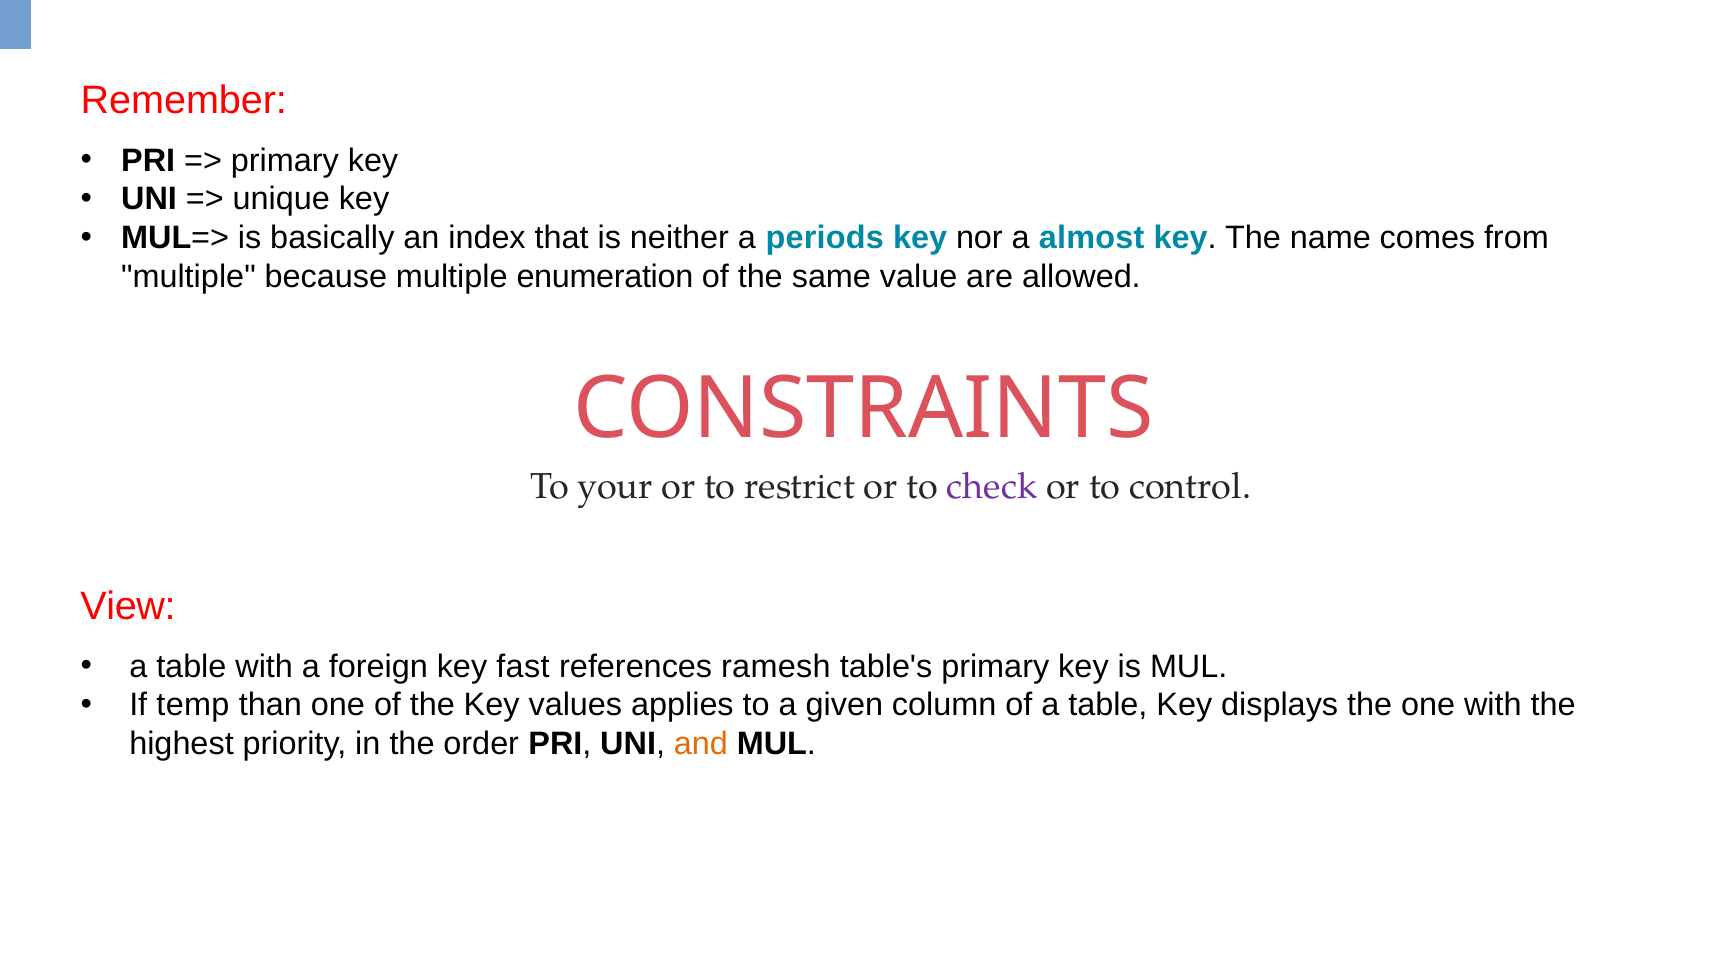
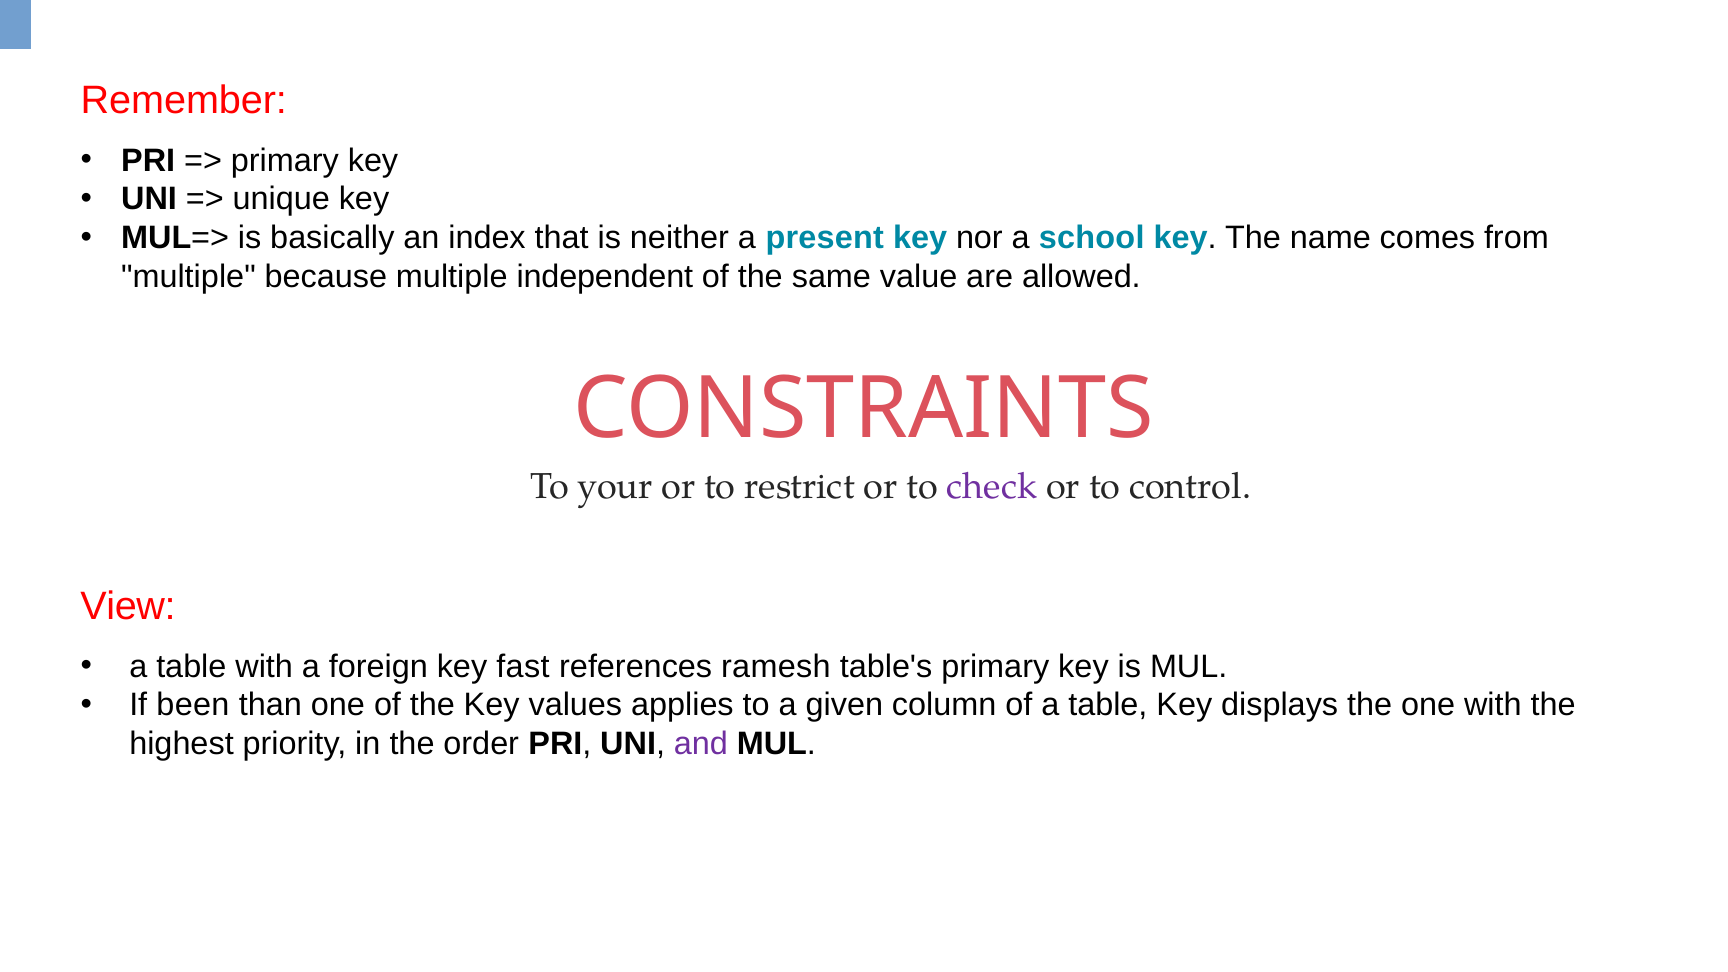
periods: periods -> present (825, 238)
almost: almost -> school (1092, 238)
enumeration: enumeration -> independent (605, 277)
temp: temp -> been (193, 705)
and colour: orange -> purple (701, 744)
